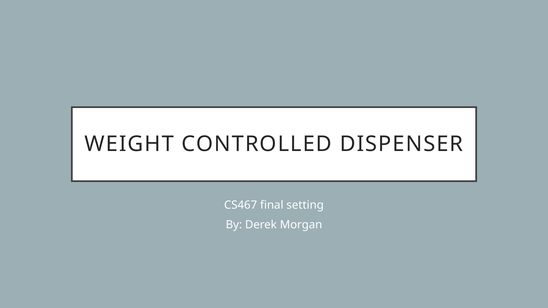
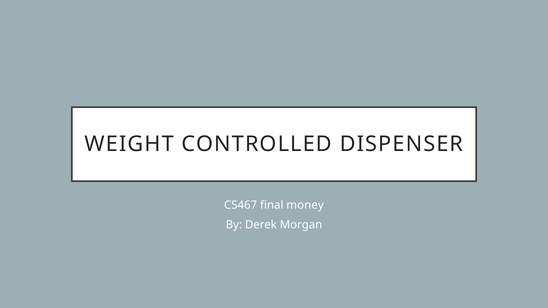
setting: setting -> money (305, 205)
